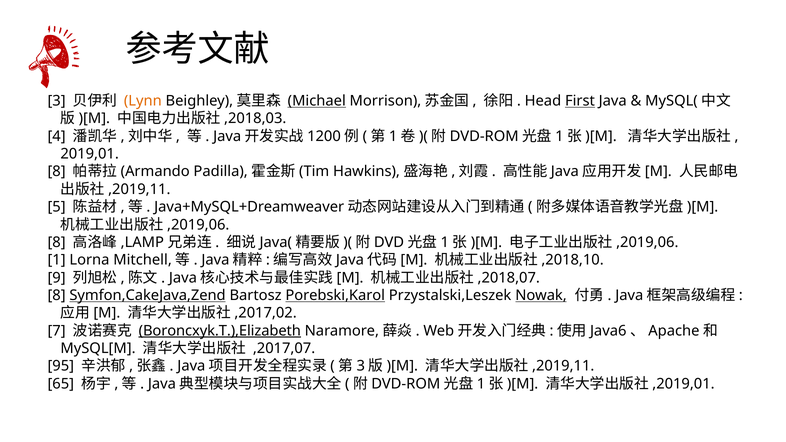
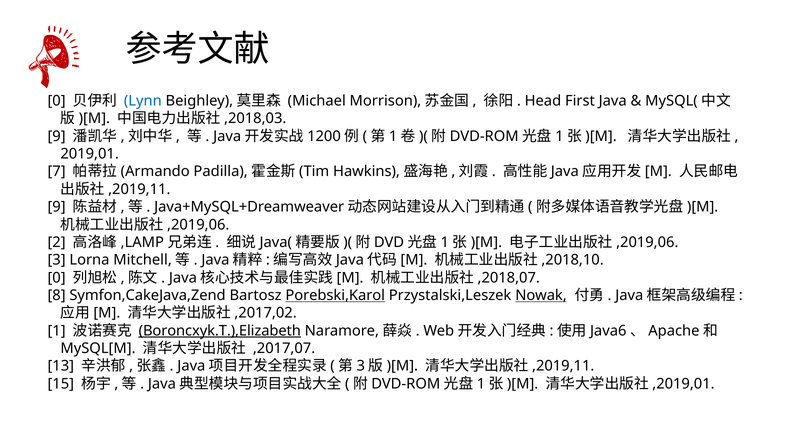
3: 3 -> 0 (57, 101)
Lynn colour: orange -> blue (143, 101)
Michael underline: present -> none (317, 101)
First underline: present -> none (580, 101)
4: 4 -> 9 (57, 136)
8: 8 -> 7 (57, 172)
5: 5 -> 9 (57, 207)
8: 8 -> 2 (57, 242)
1: 1 -> 3 (57, 260)
9: 9 -> 0 (57, 278)
Symfon,CakeJava,Zend underline: present -> none (148, 295)
7: 7 -> 1 (57, 331)
95: 95 -> 13 (61, 366)
65: 65 -> 15 (61, 384)
